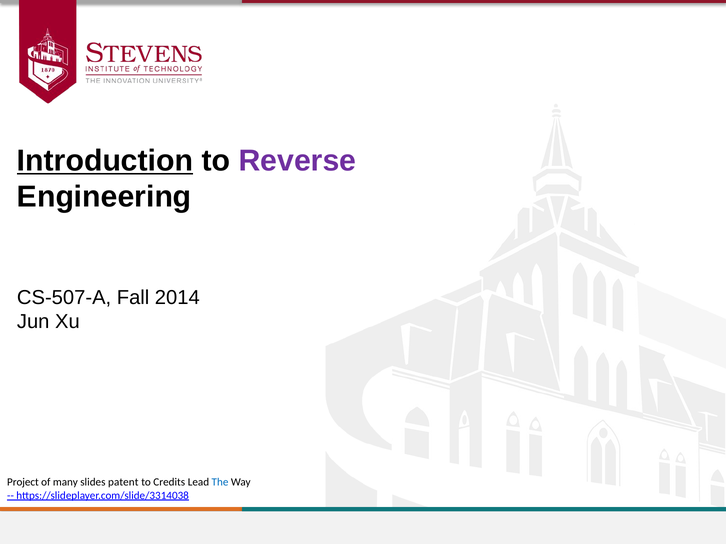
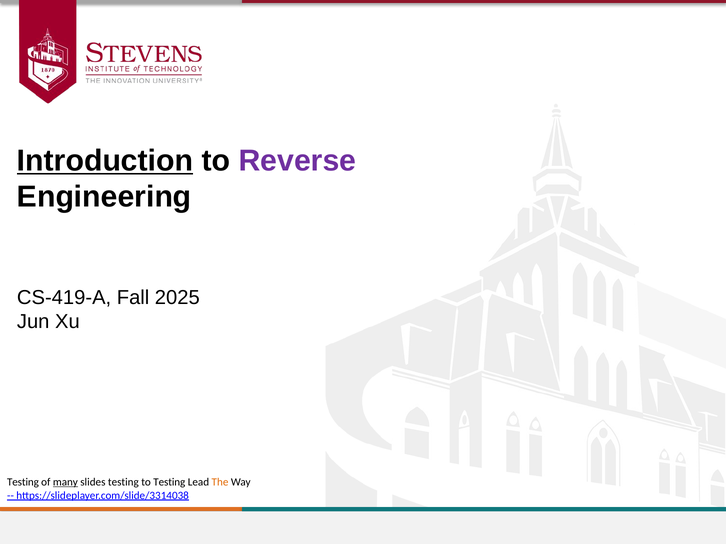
CS-507-A: CS-507-A -> CS-419-A (64, 298)
2014: 2014 -> 2025 (177, 298)
Project: Project -> Testing (23, 483)
many underline: none -> present (65, 483)
slides patent: patent -> testing (123, 483)
to Credits: Credits -> Testing (169, 483)
The colour: blue -> orange (220, 483)
